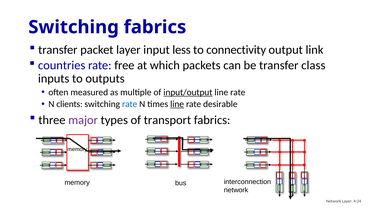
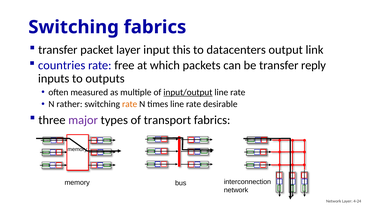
less: less -> this (182, 50)
connectivity: connectivity -> datacenters (236, 50)
class: class -> reply (313, 66)
clients: clients -> rather (69, 104)
rate colour: blue -> orange (130, 104)
line underline: present -> none (177, 104)
